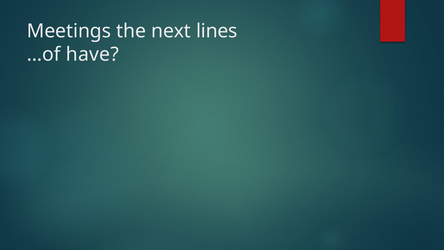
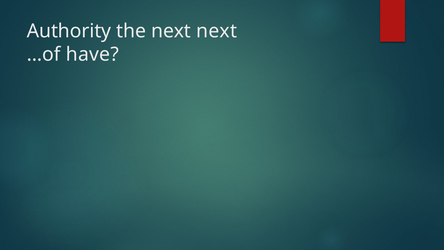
Meetings: Meetings -> Authority (69, 31)
next lines: lines -> next (217, 31)
